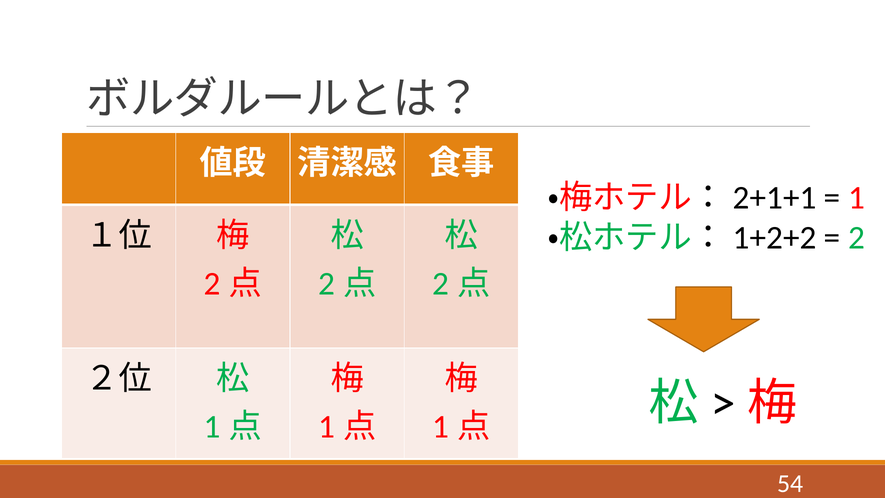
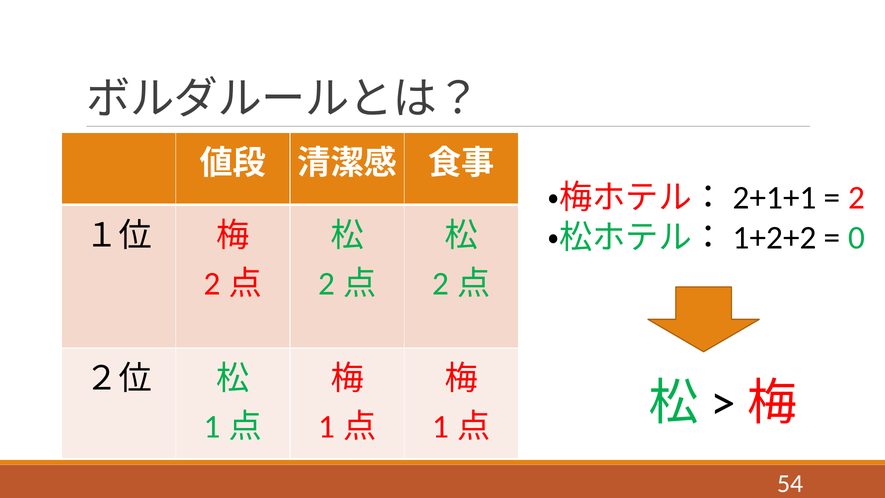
1: 1 -> 2 (856, 198)
2: 2 -> 0 (856, 238)
